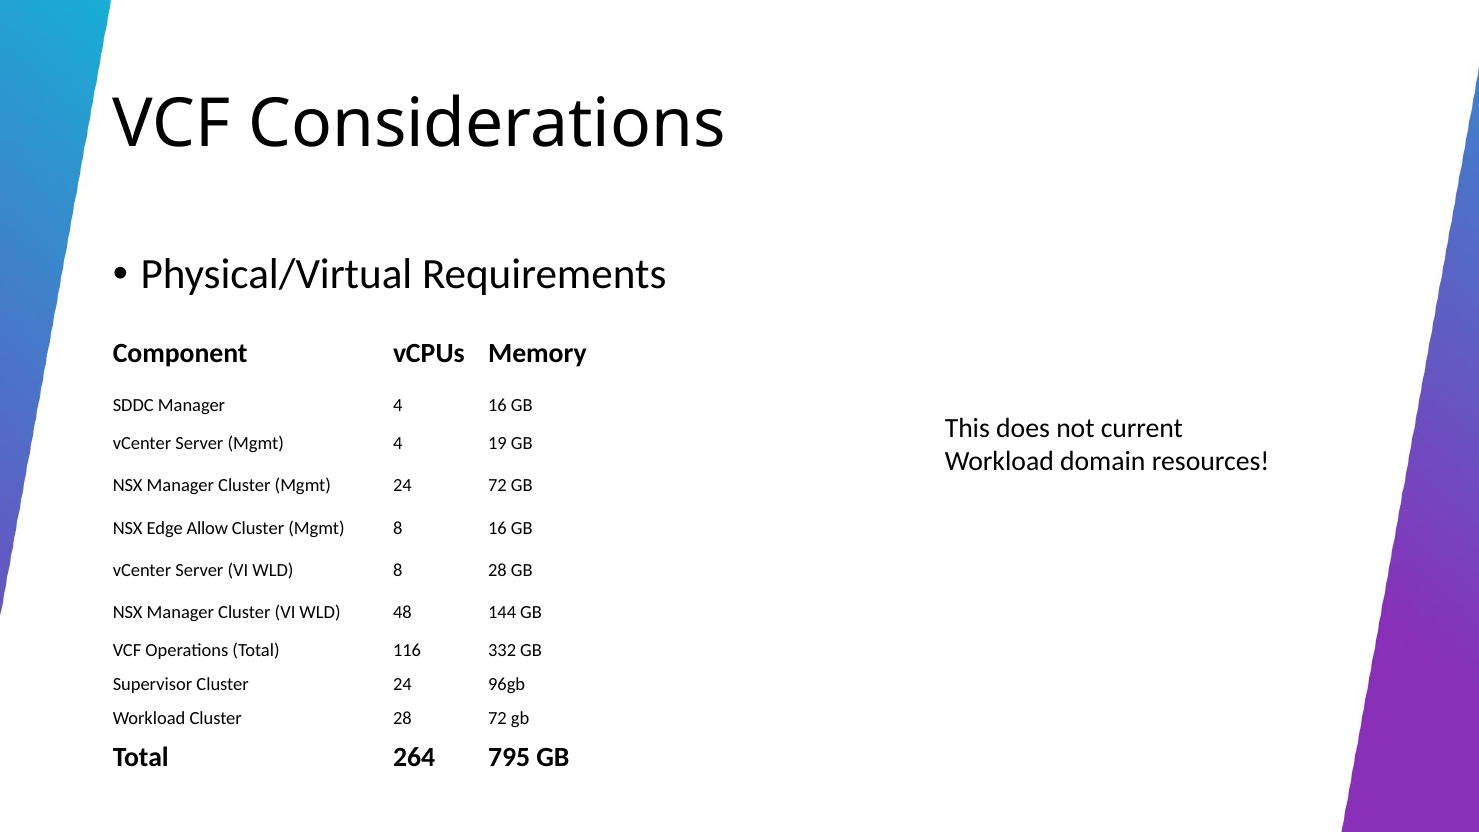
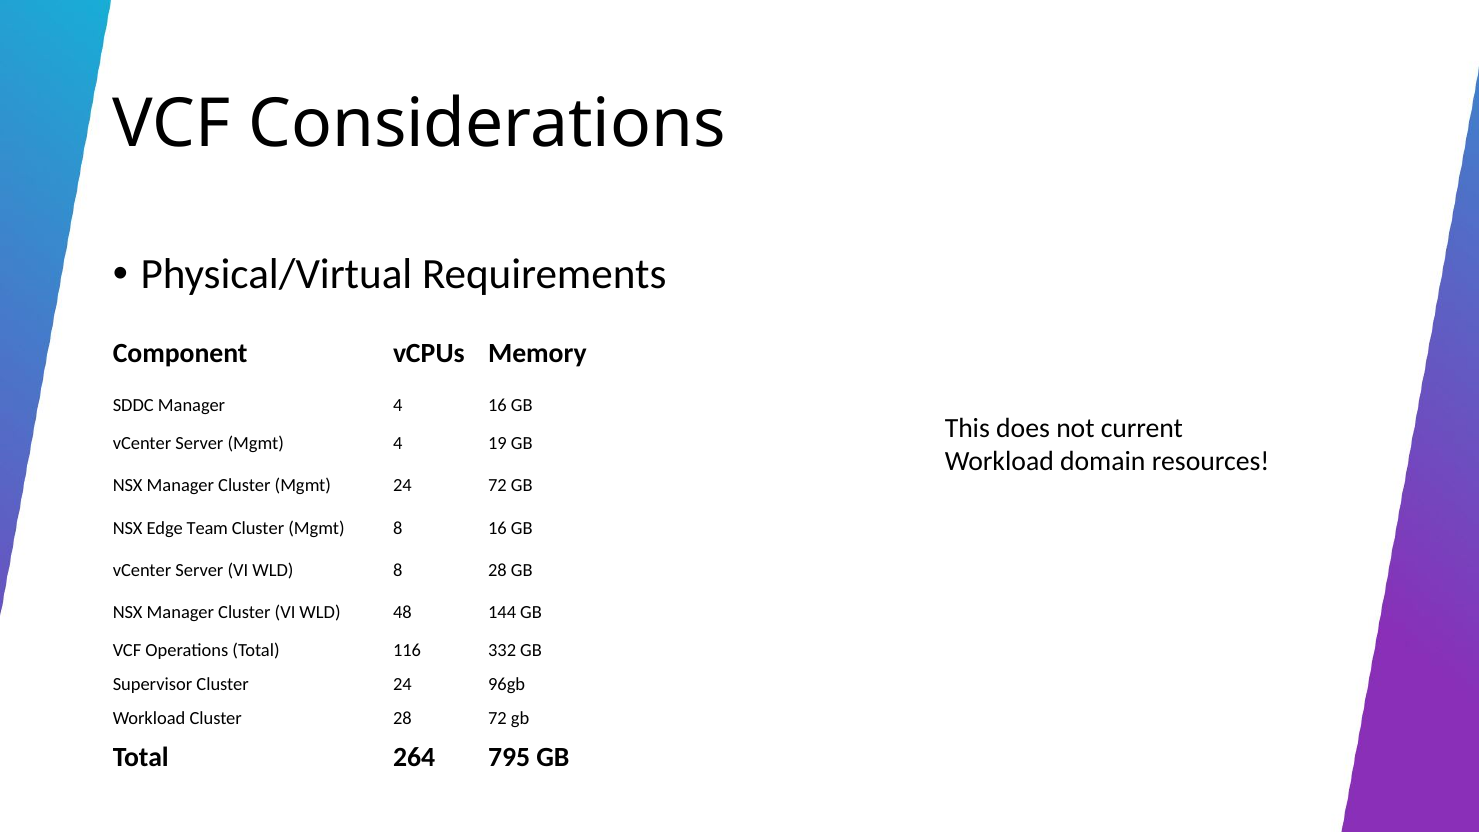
Allow: Allow -> Team (207, 528)
